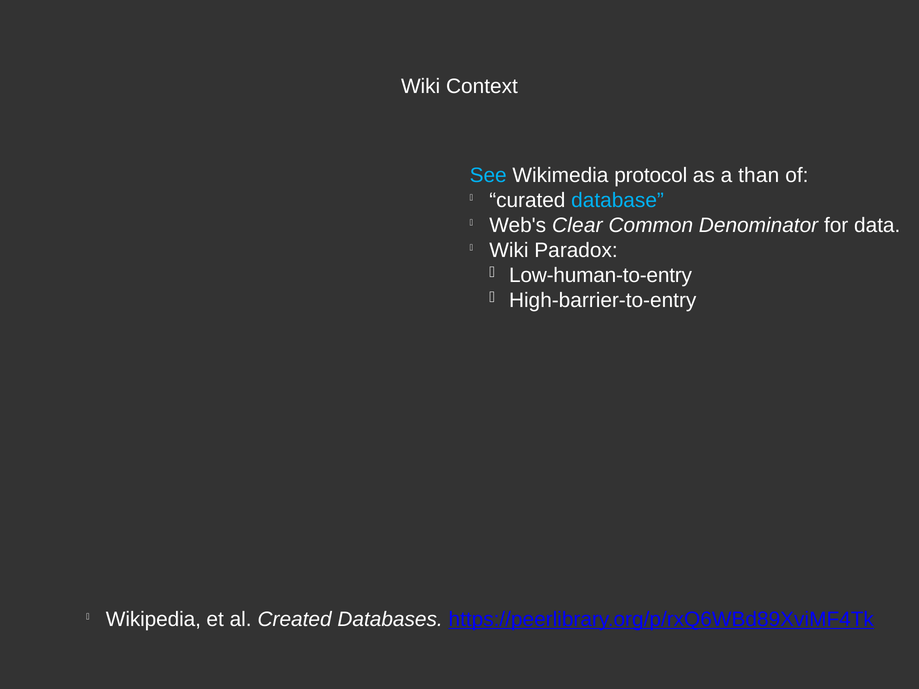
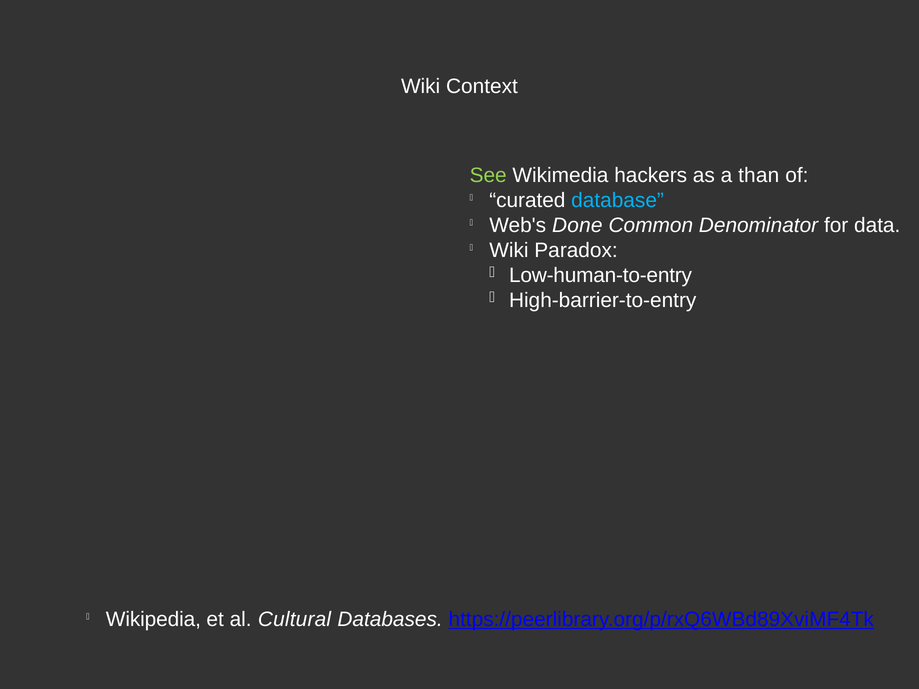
See colour: light blue -> light green (488, 175)
protocol: protocol -> hackers (651, 175)
Clear: Clear -> Done (577, 225)
Created: Created -> Cultural (294, 619)
